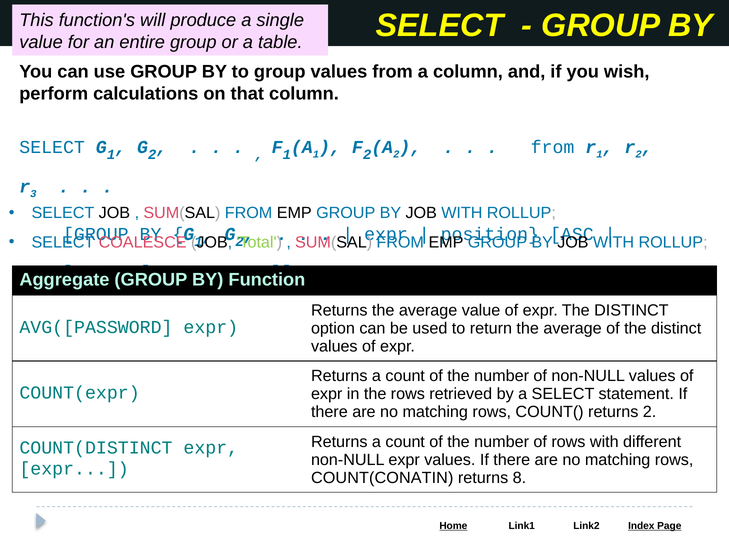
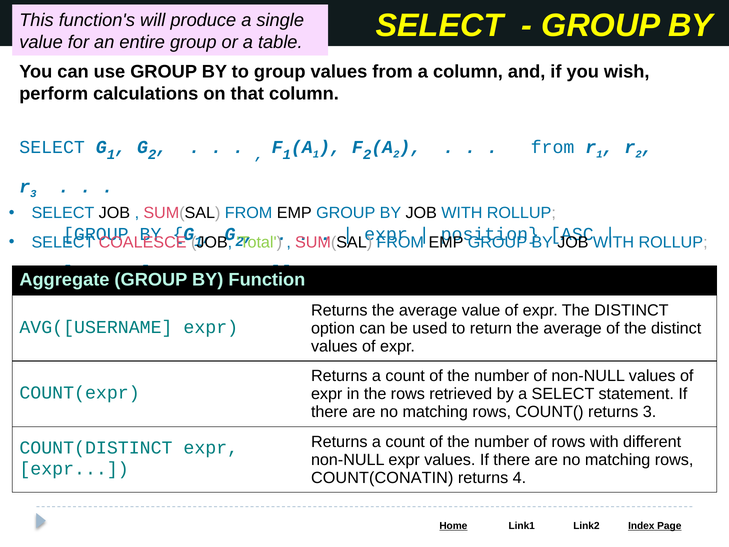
AVG([PASSWORD: AVG([PASSWORD -> AVG([USERNAME (96, 327)
returns 2: 2 -> 3 (650, 412)
8: 8 -> 4 (519, 477)
